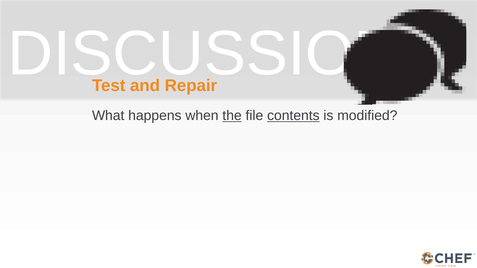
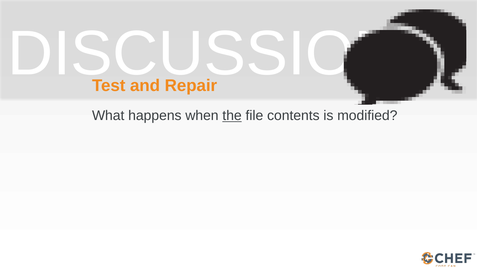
contents underline: present -> none (293, 116)
